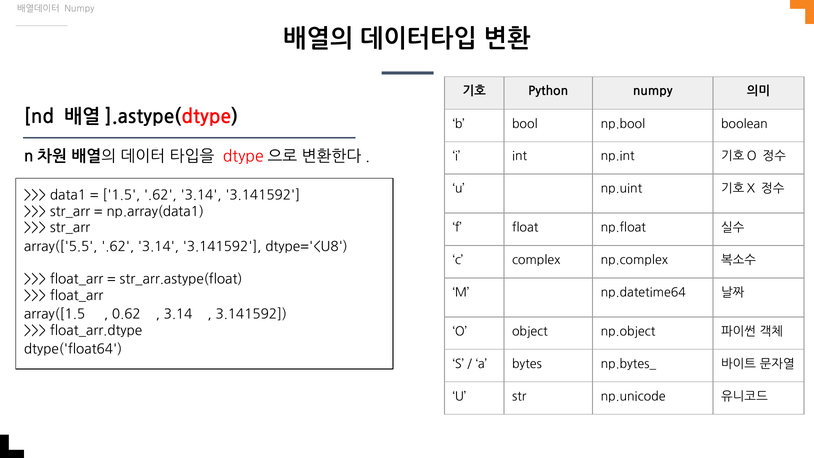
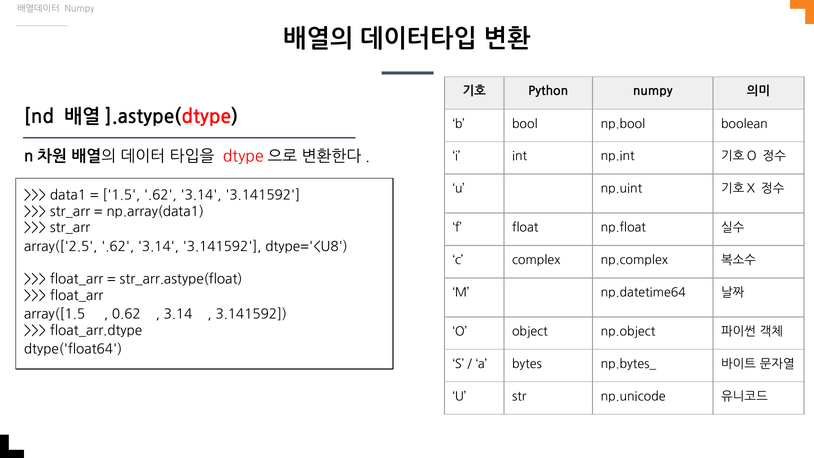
array(['5.5: array(['5.5 -> array(['2.5 (61, 247)
